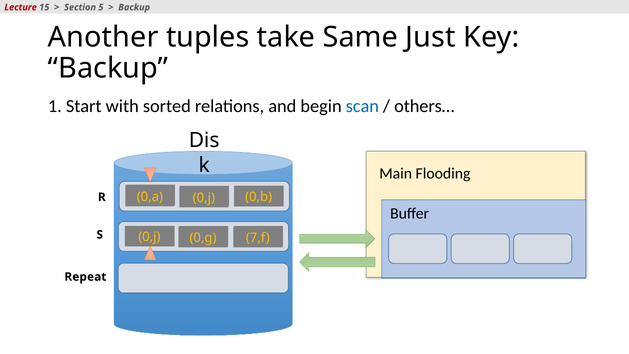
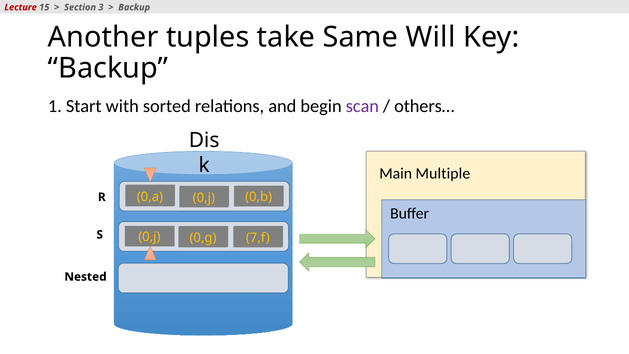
5: 5 -> 3 (101, 7)
Just: Just -> Will (431, 37)
scan colour: blue -> purple (362, 106)
Flooding: Flooding -> Multiple (443, 173)
Repeat: Repeat -> Nested (85, 277)
